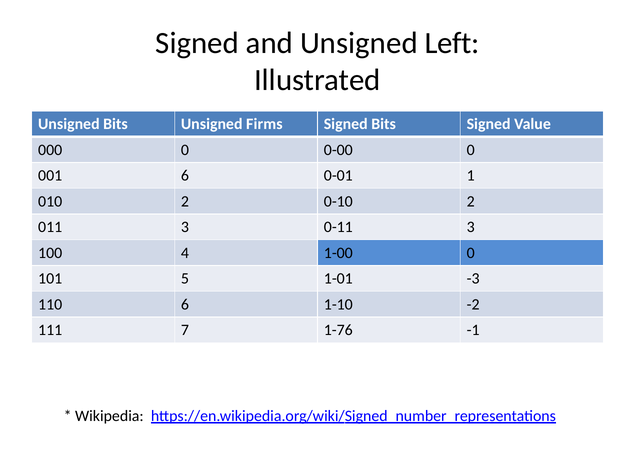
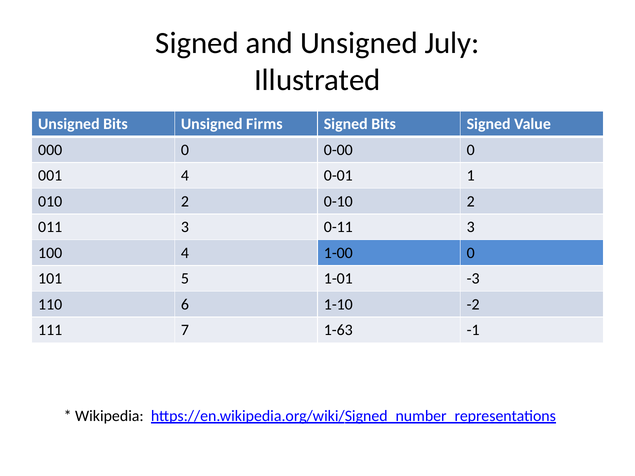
Left: Left -> July (452, 43)
001 6: 6 -> 4 (185, 176)
1-76: 1-76 -> 1-63 (338, 330)
